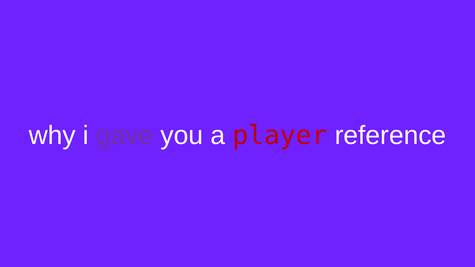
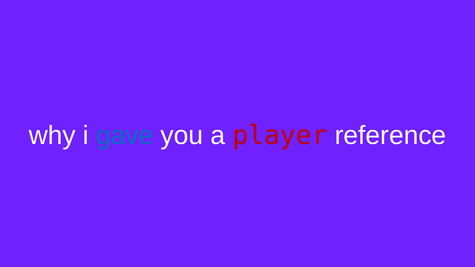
gave colour: purple -> blue (125, 135)
